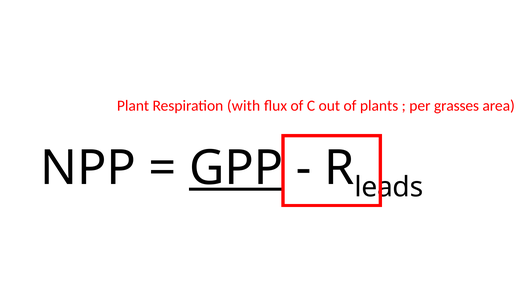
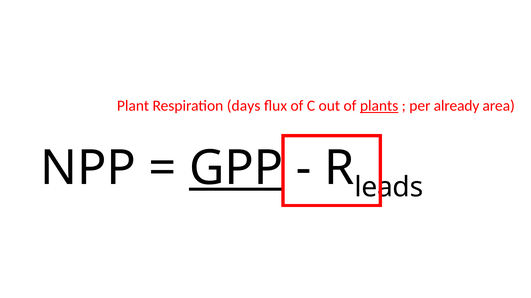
with: with -> days (244, 106)
plants underline: none -> present (379, 106)
grasses: grasses -> already (457, 106)
